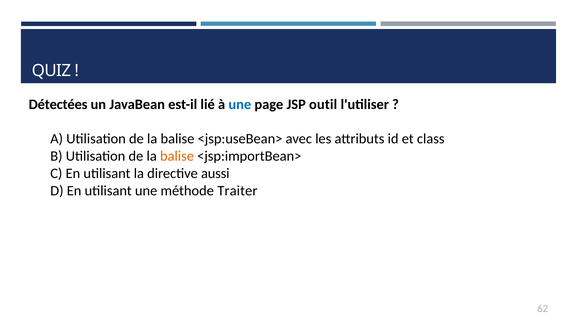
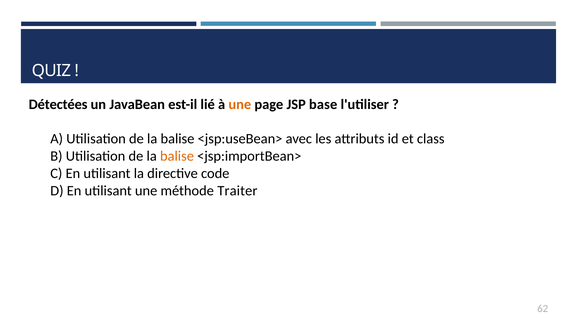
une colour: blue -> orange (240, 104)
outil: outil -> base (323, 104)
aussi: aussi -> code (215, 174)
